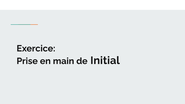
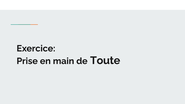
Initial: Initial -> Toute (105, 61)
